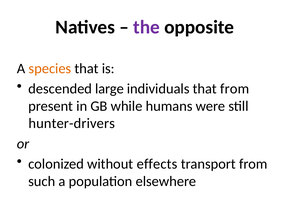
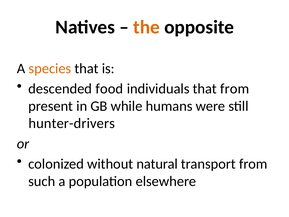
the colour: purple -> orange (147, 27)
large: large -> food (109, 89)
effects: effects -> natural (157, 164)
